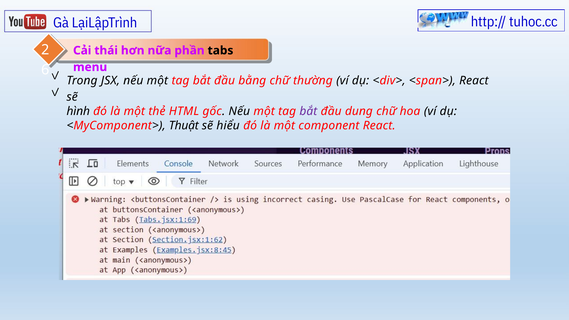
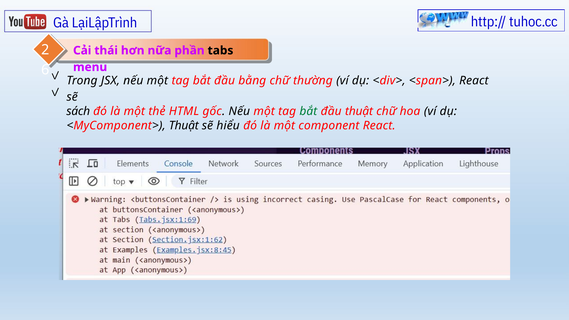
hình: hình -> sách (78, 111)
bắt colour: purple -> green (308, 111)
đầu dung: dung -> thuật (359, 111)
